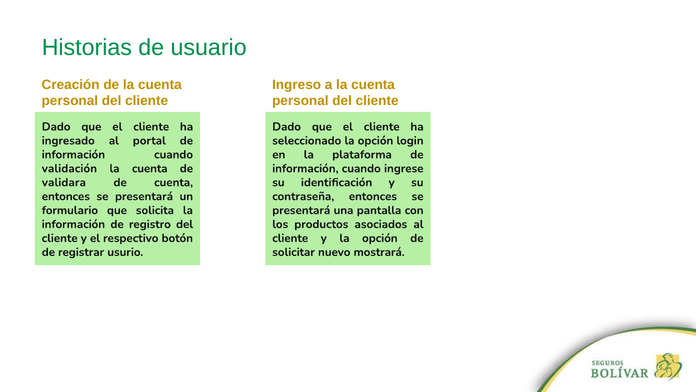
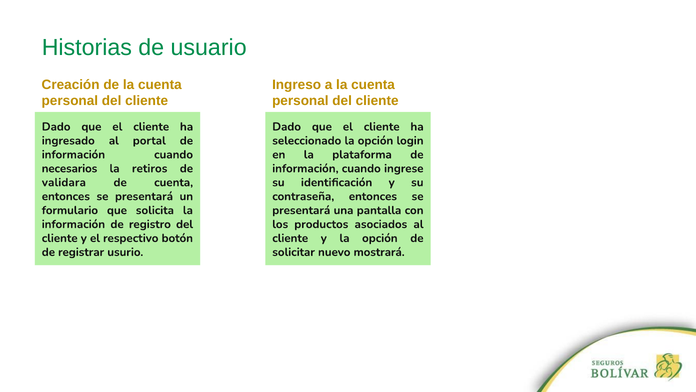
validación: validación -> necesarios (69, 168)
cuenta: cuenta -> retiros (150, 168)
